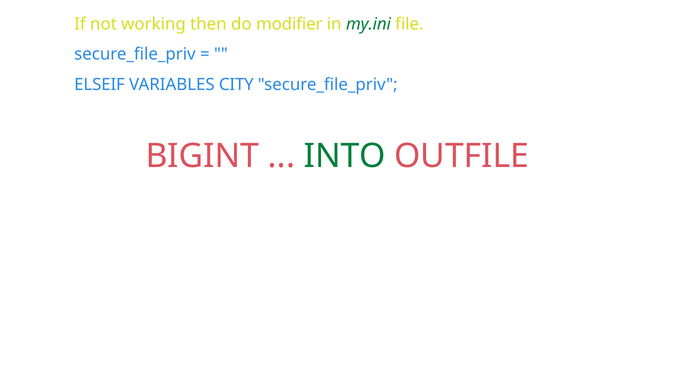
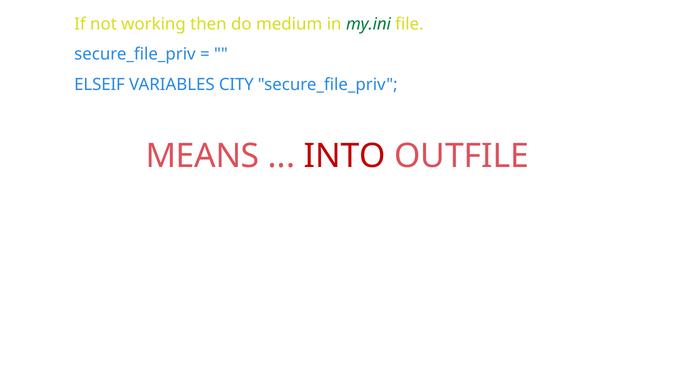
modifier: modifier -> medium (289, 24)
BIGINT: BIGINT -> MEANS (202, 156)
INTO colour: green -> red (345, 156)
